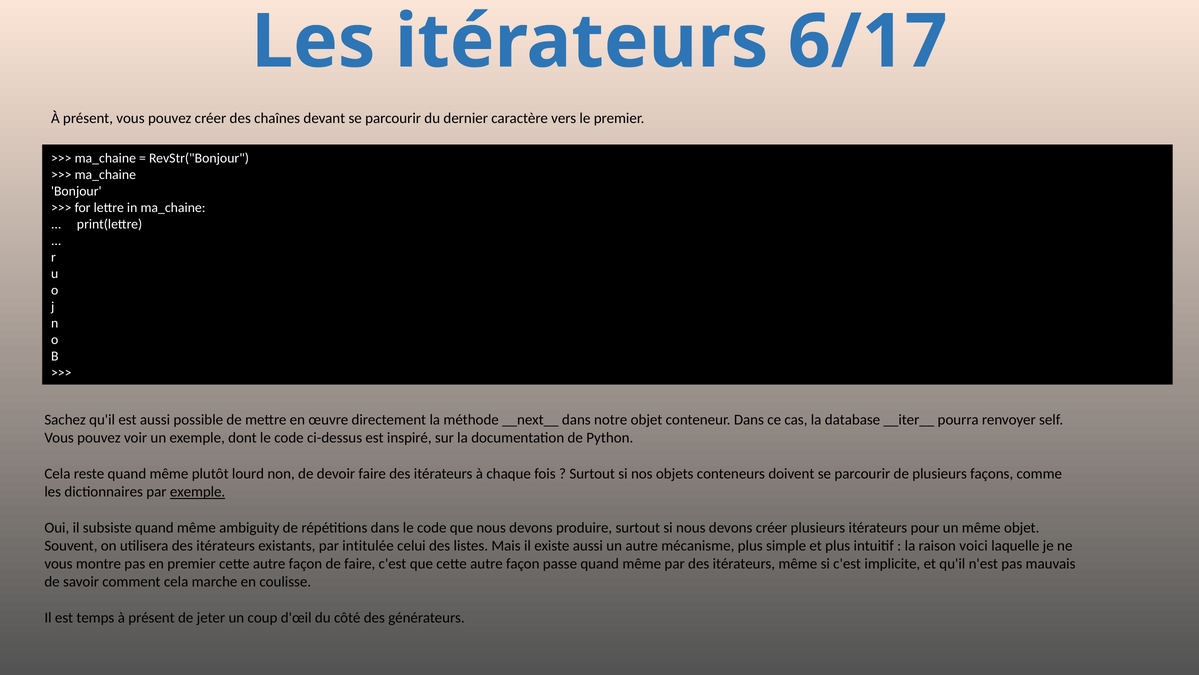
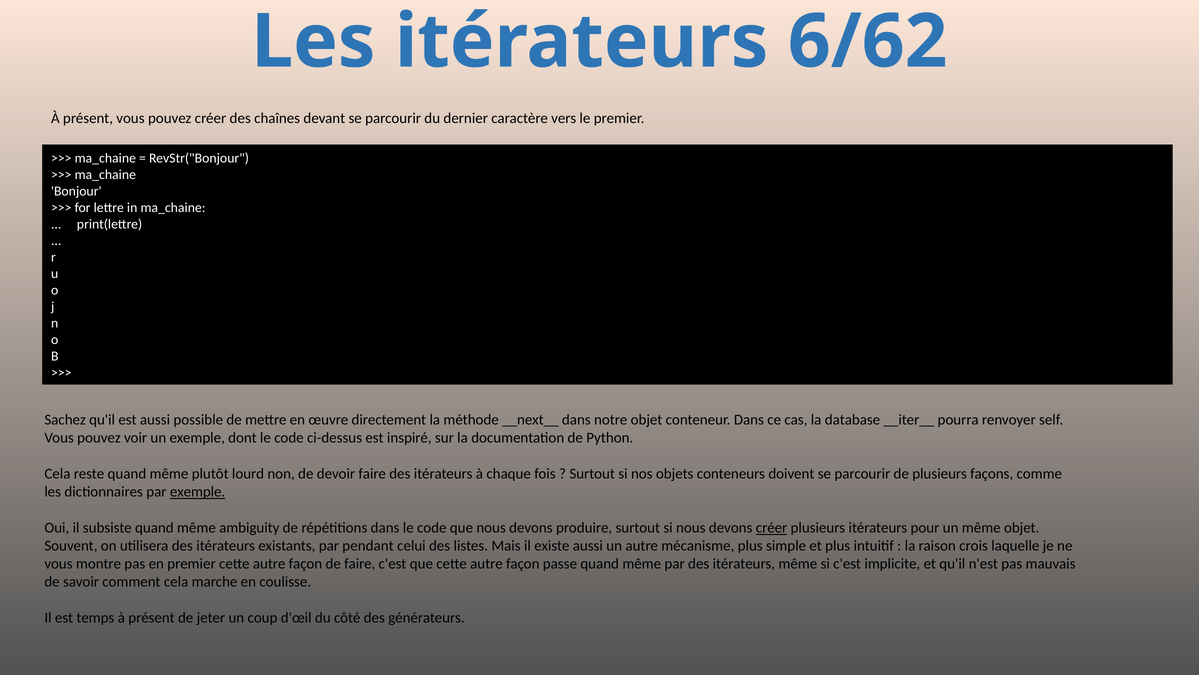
6/17: 6/17 -> 6/62 (868, 42)
créer underline: none -> present (772, 527)
intitulée: intitulée -> pendant (368, 545)
voici: voici -> crois (974, 545)
